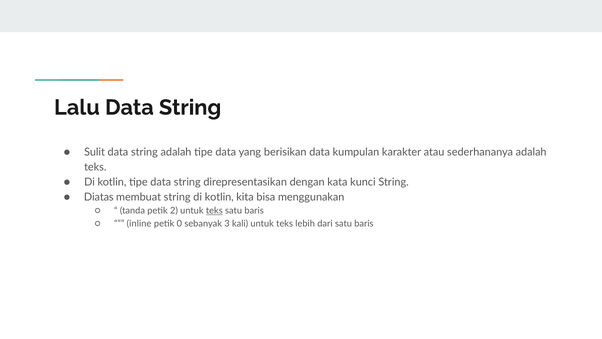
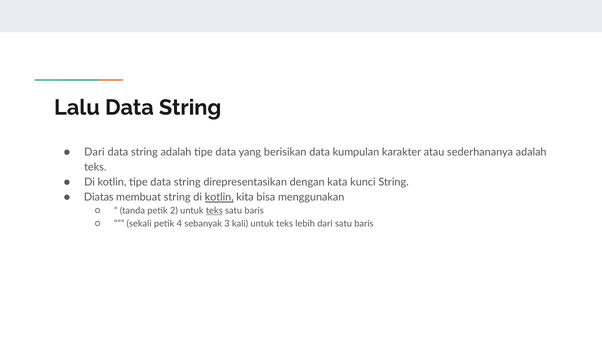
Sulit: Sulit -> Dari (94, 152)
kotlin underline: none -> present (219, 197)
inline: inline -> sekali (139, 223)
0: 0 -> 4 (179, 223)
